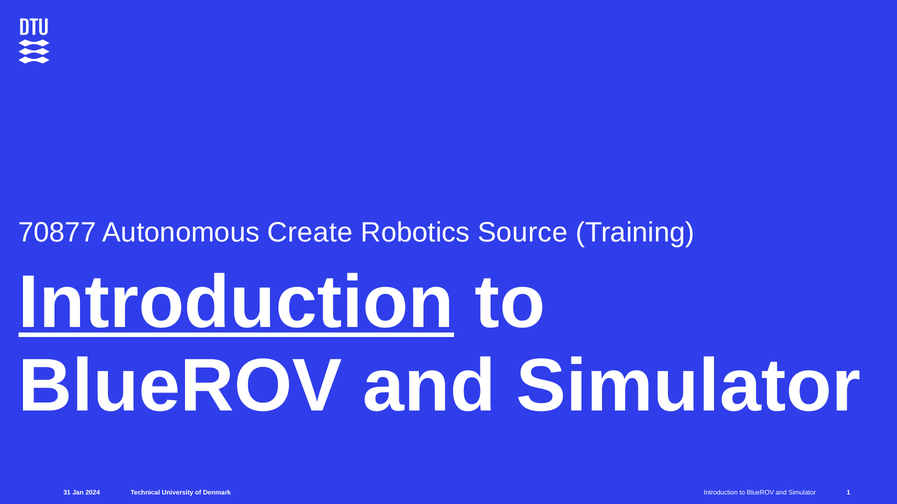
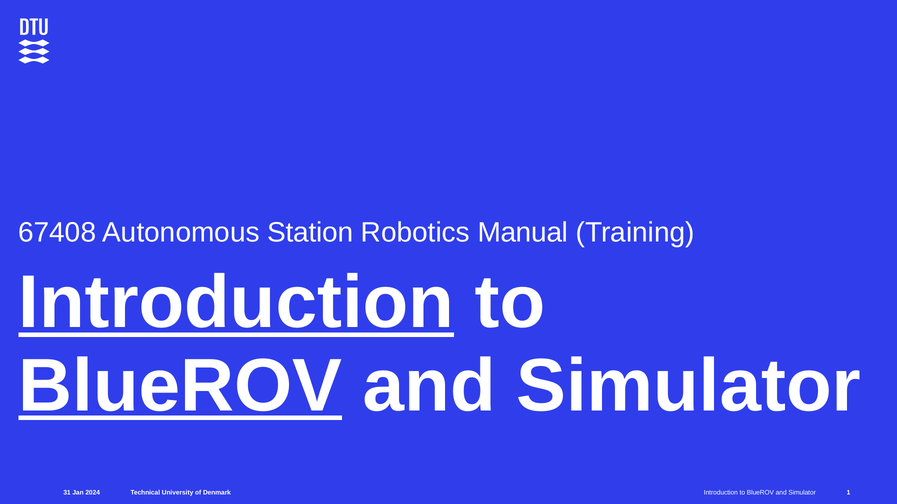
70877: 70877 -> 67408 (57, 233)
Create: Create -> Station (310, 233)
Source: Source -> Manual (523, 233)
BlueROV underline: none -> present (180, 386)
